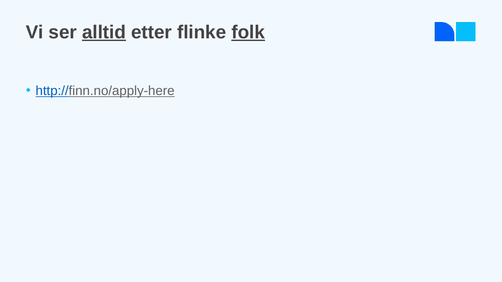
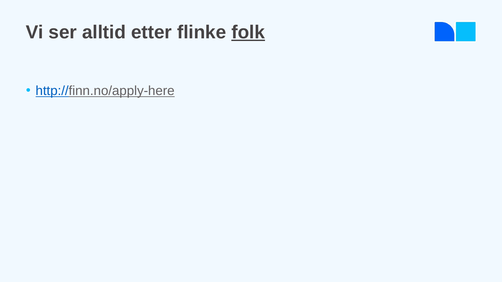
alltid underline: present -> none (104, 32)
